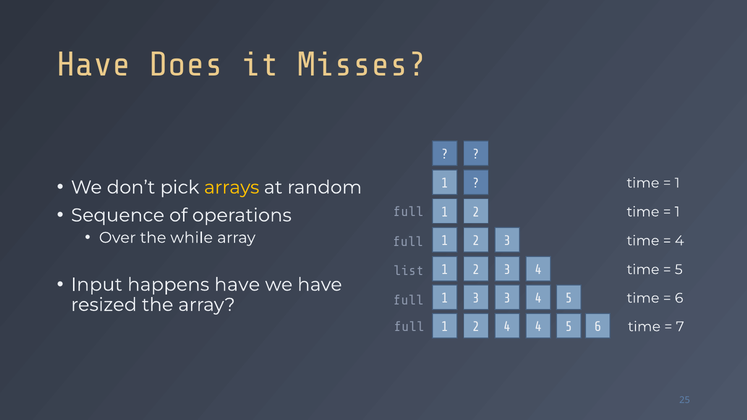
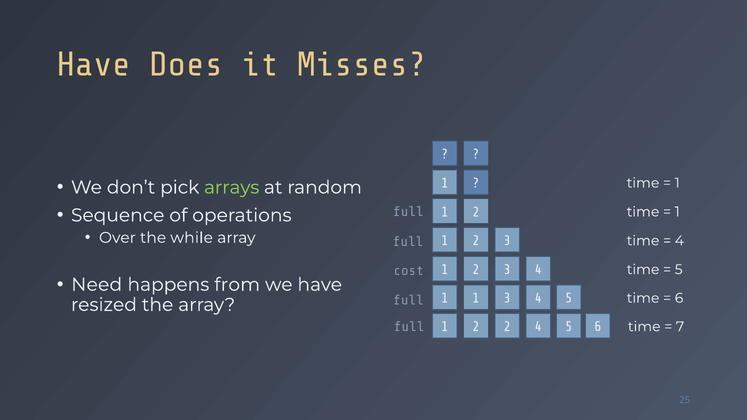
arrays colour: yellow -> light green (232, 187)
list: list -> cost (409, 271)
Input: Input -> Need (97, 285)
happens have: have -> from (237, 285)
1 3: 3 -> 1 (476, 298)
2 4: 4 -> 2 (507, 327)
